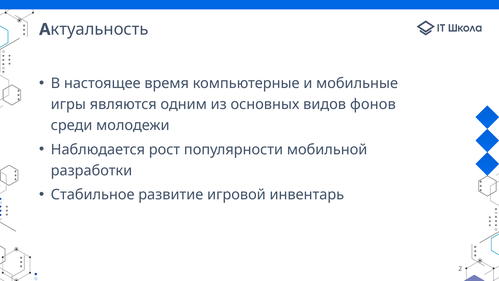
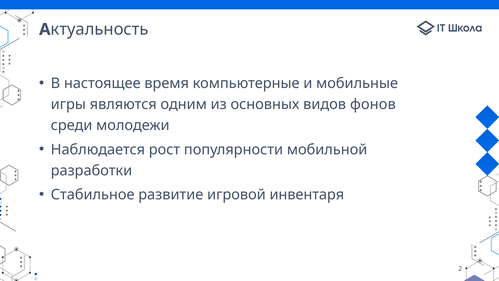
инвентарь: инвентарь -> инвентаря (307, 194)
